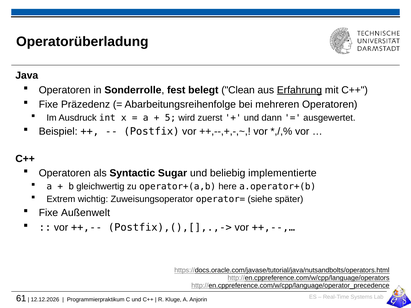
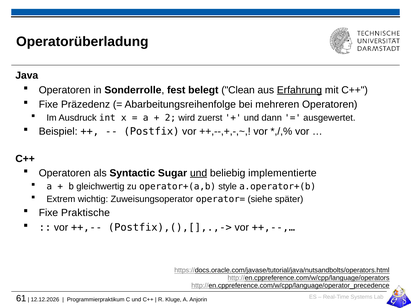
5: 5 -> 2 (170, 118)
und underline: none -> present (199, 173)
here: here -> style (228, 187)
Außenwelt: Außenwelt -> Praktische (86, 213)
